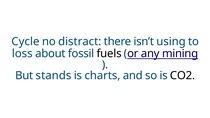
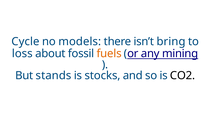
distract: distract -> models (80, 42)
using: using -> bring (171, 42)
fuels colour: black -> orange (109, 54)
charts: charts -> stocks (102, 76)
